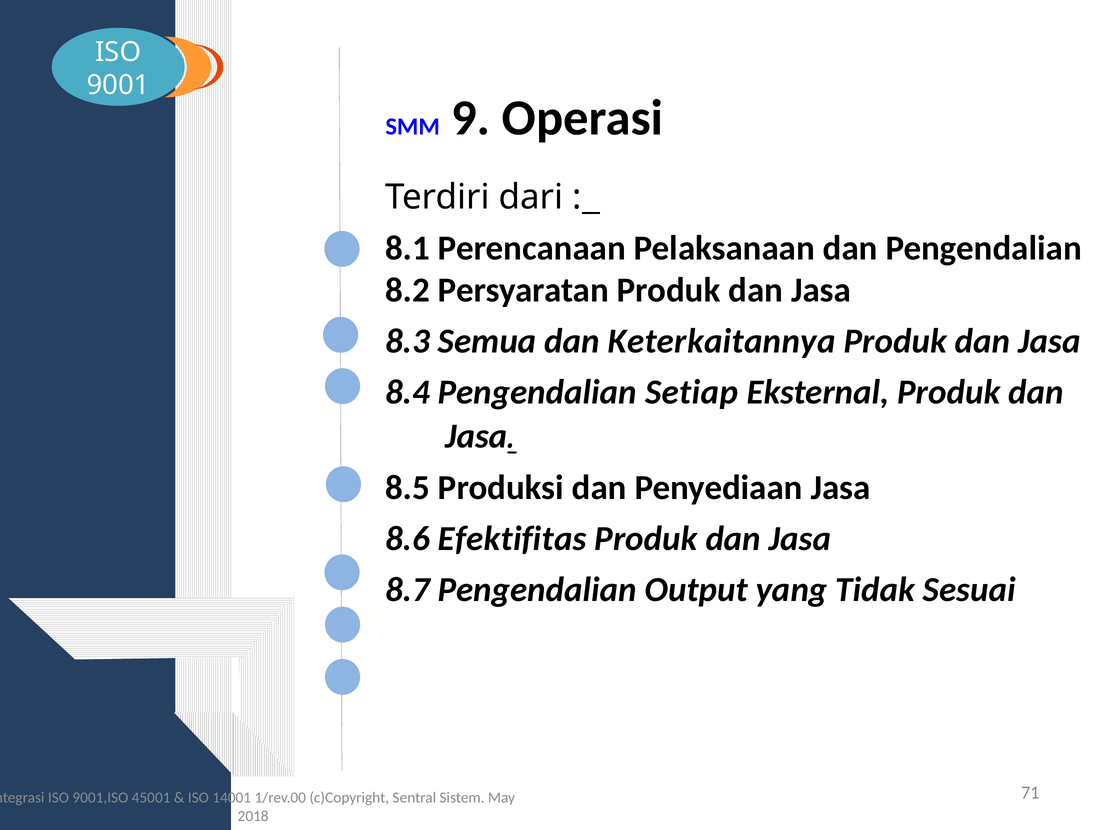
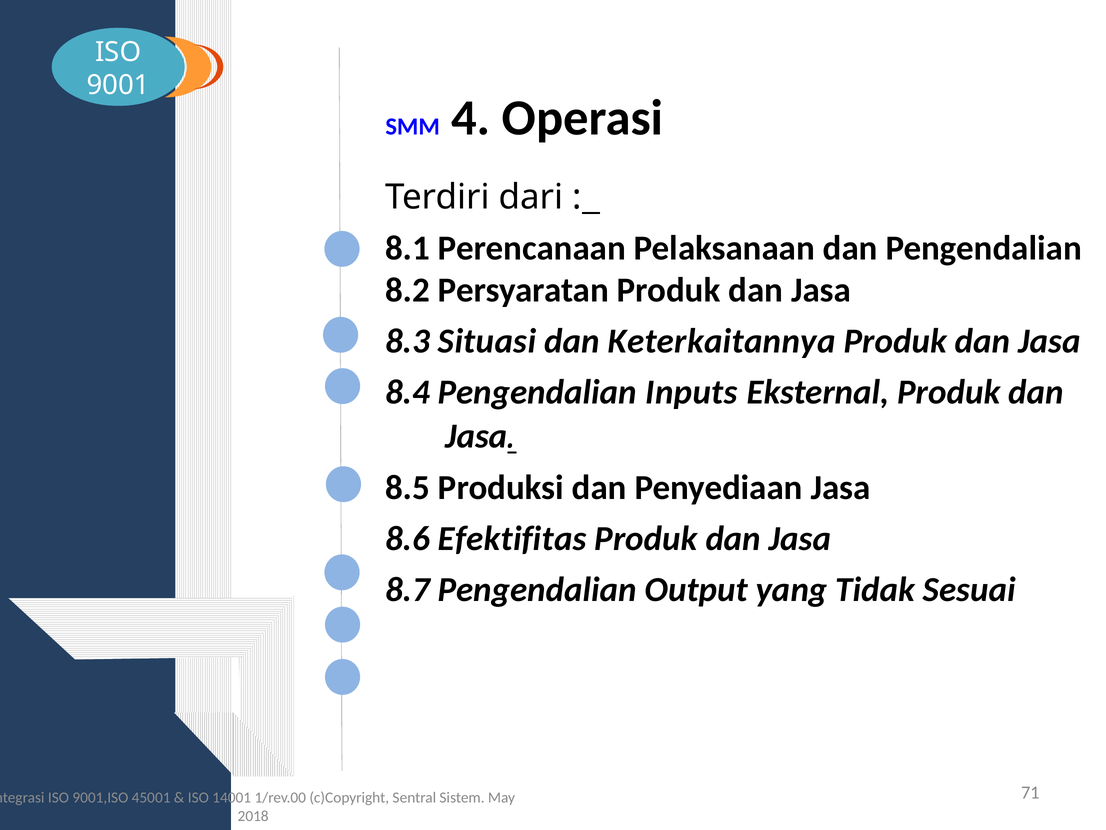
9: 9 -> 4 (471, 118)
Semua: Semua -> Situasi (487, 341)
Setiap: Setiap -> Inputs (692, 392)
